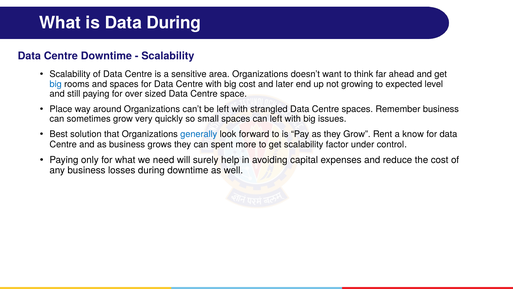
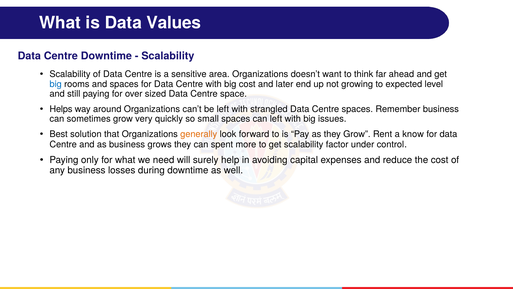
Data During: During -> Values (174, 23)
Place: Place -> Helps (61, 109)
generally colour: blue -> orange (199, 134)
